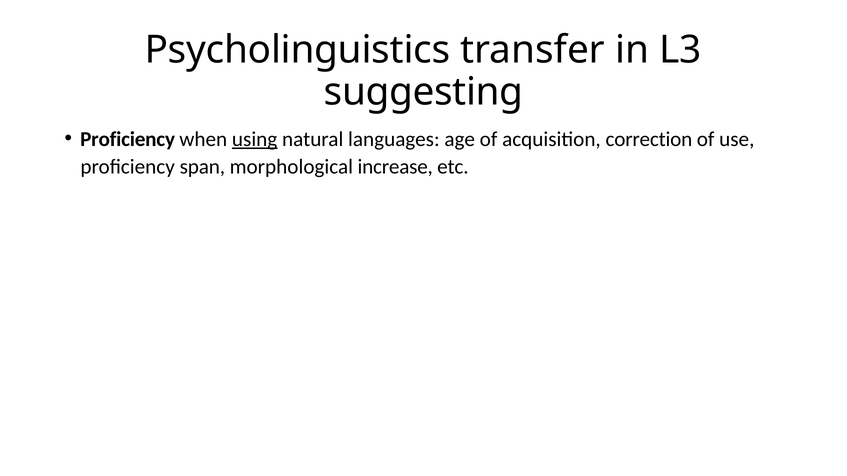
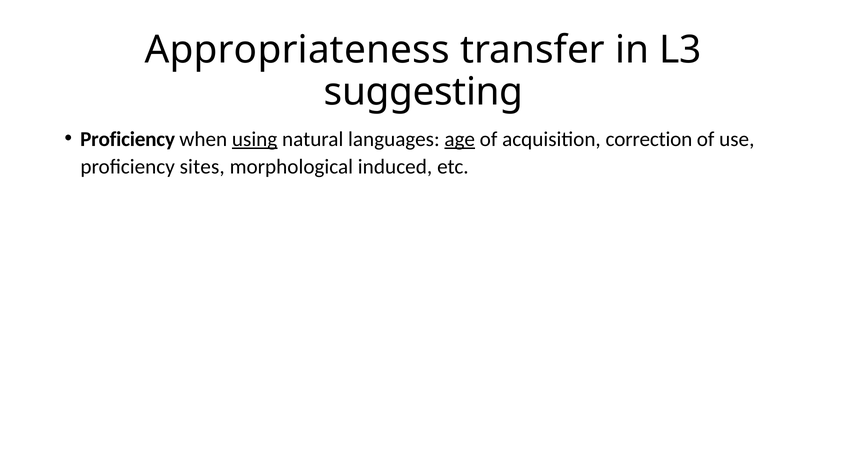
Psycholinguistics: Psycholinguistics -> Appropriateness (297, 50)
age underline: none -> present (460, 139)
span: span -> sites (202, 167)
increase: increase -> induced (395, 167)
